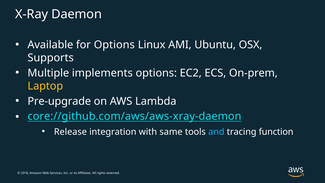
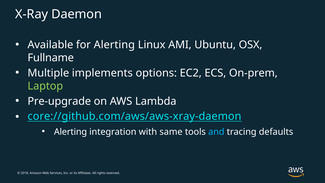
for Options: Options -> Alerting (114, 45)
Supports: Supports -> Fullname (51, 58)
Laptop colour: yellow -> light green (45, 86)
Release: Release -> Alerting (70, 132)
function: function -> defaults (276, 132)
